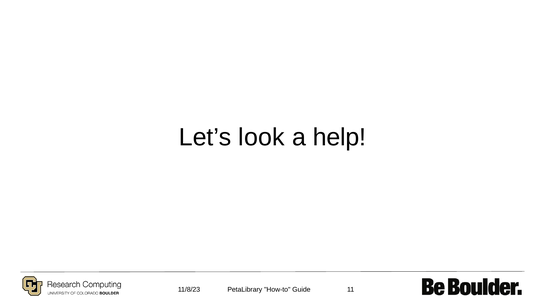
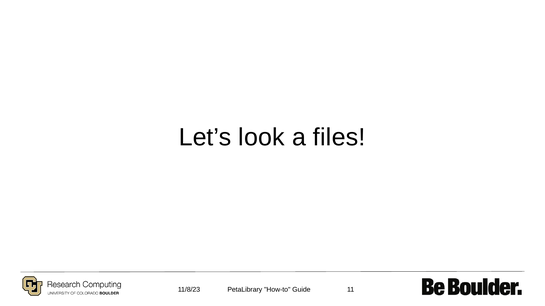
help: help -> files (339, 138)
